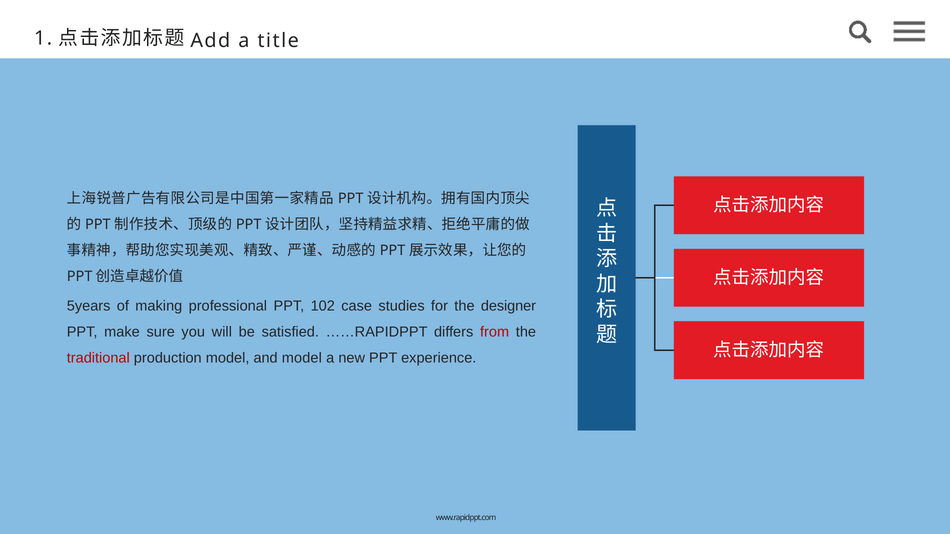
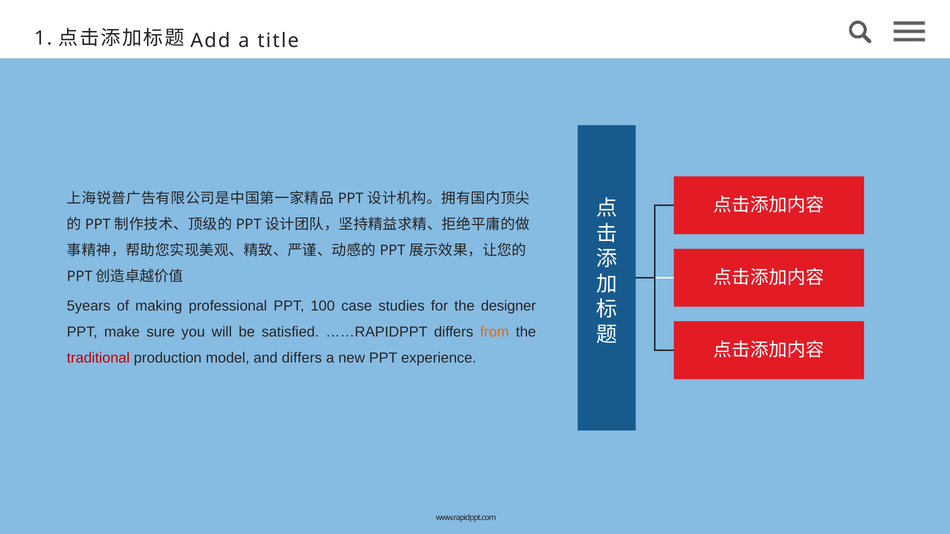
102: 102 -> 100 (323, 306)
from colour: red -> orange (495, 332)
and model: model -> differs (302, 358)
